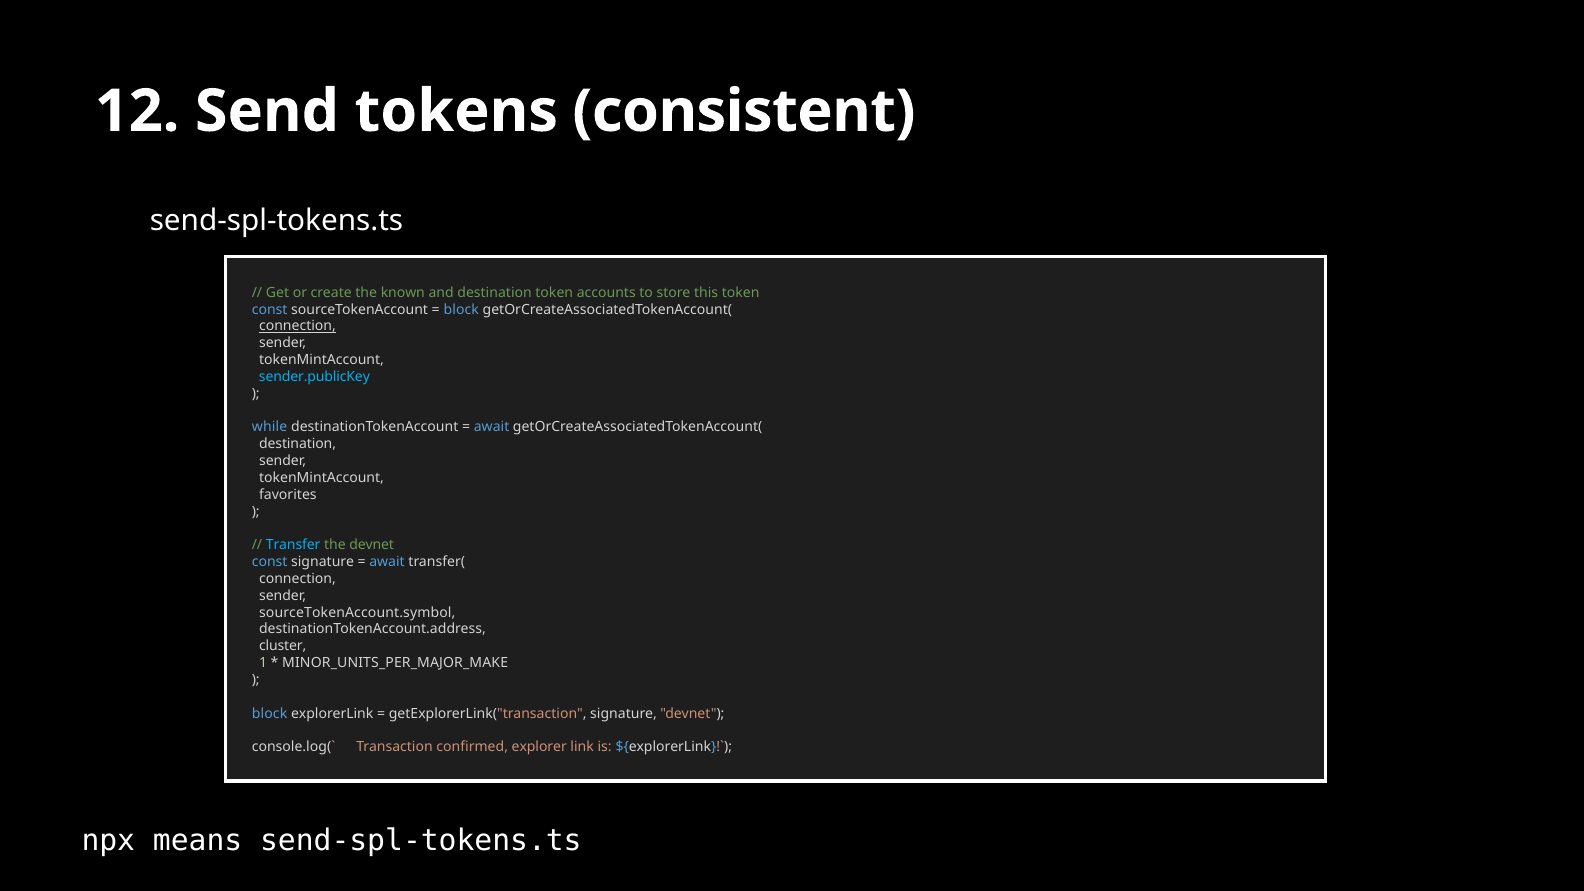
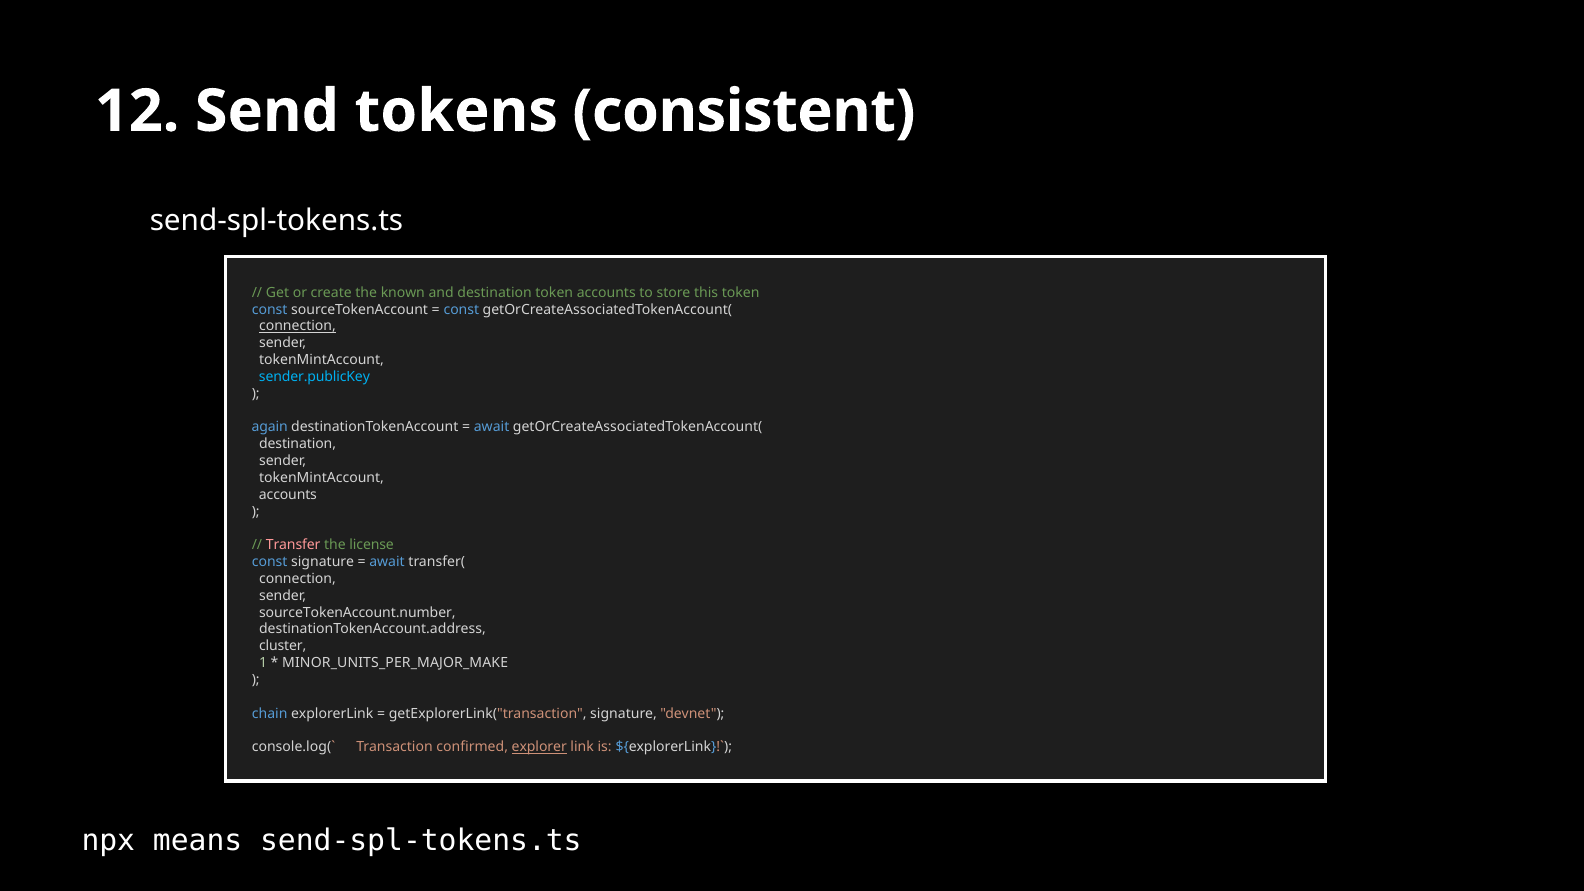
block: block -> const (461, 309)
while: while -> again (270, 427)
favorites: favorites -> accounts (288, 495)
Transfer colour: light blue -> pink (293, 545)
the devnet: devnet -> license (372, 545)
sourceTokenAccount.symbol: sourceTokenAccount.symbol -> sourceTokenAccount.number (357, 612)
block: block -> chain (270, 713)
explorer underline: none -> present (539, 747)
